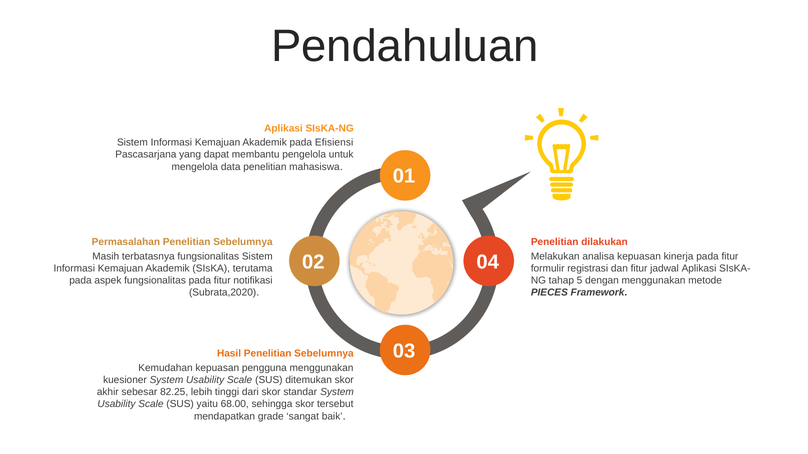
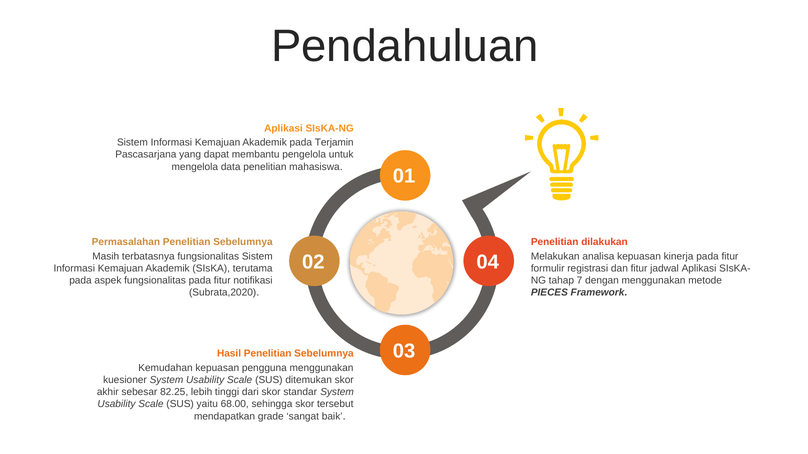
Efisiensi: Efisiensi -> Terjamin (334, 143)
5: 5 -> 7 (580, 281)
